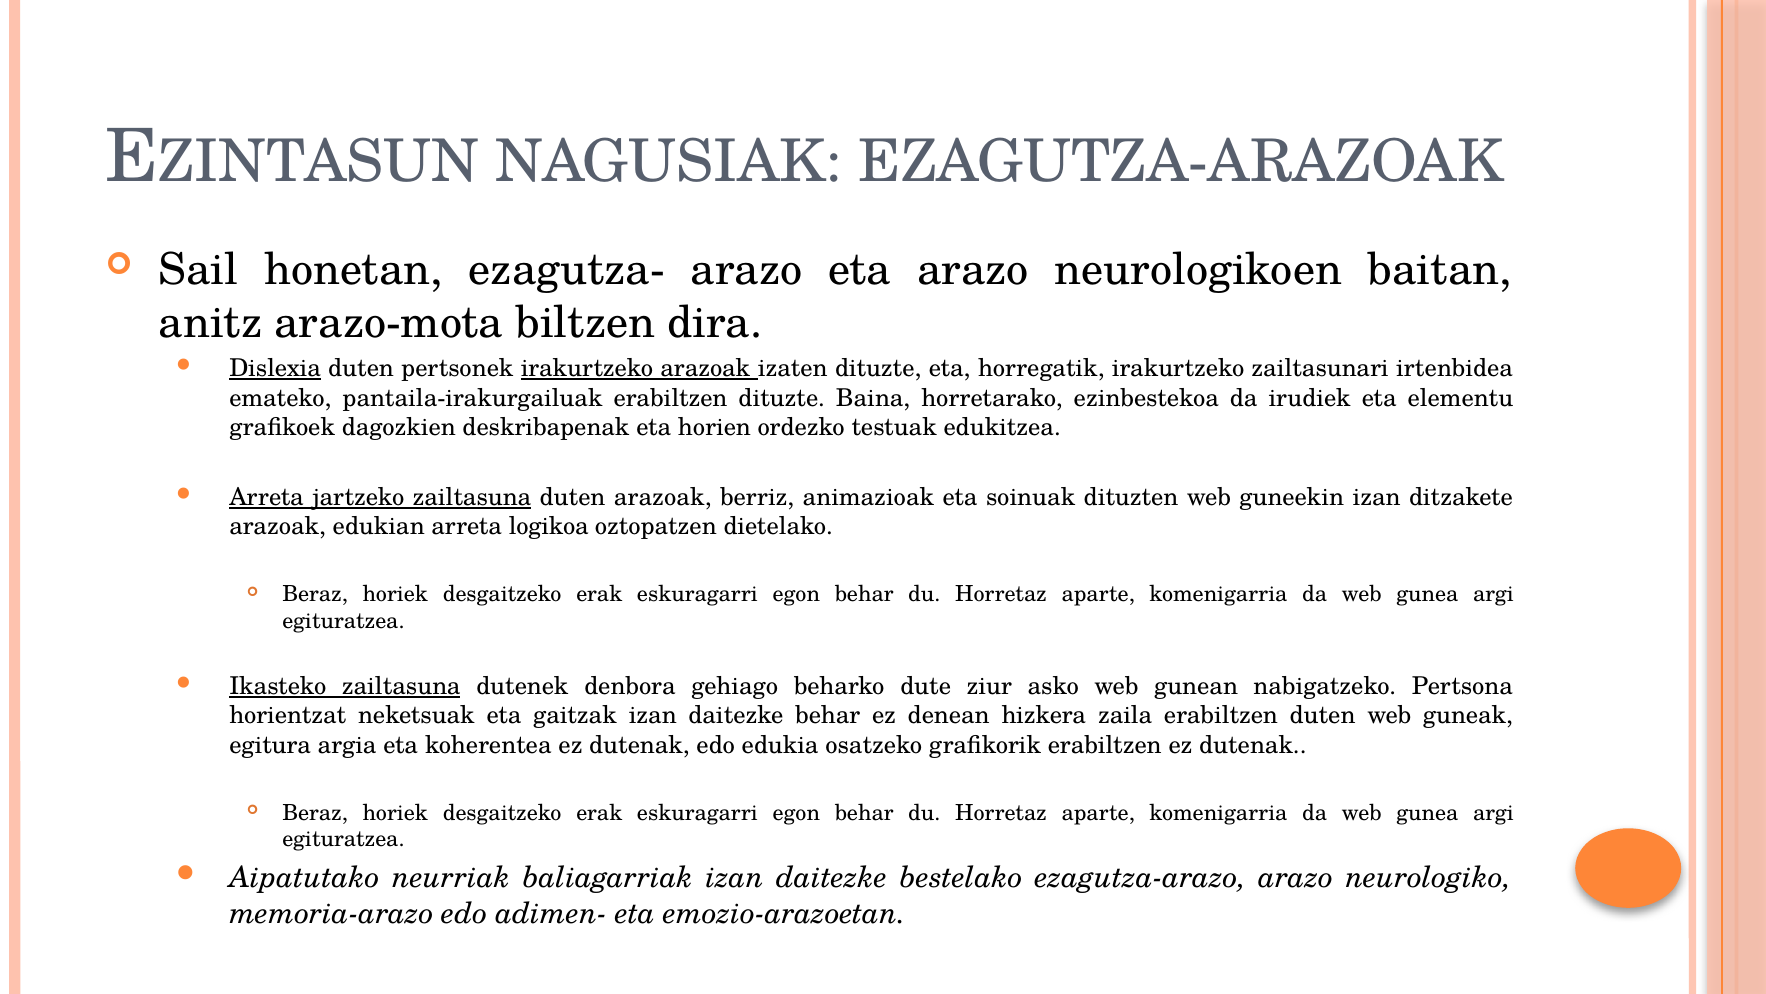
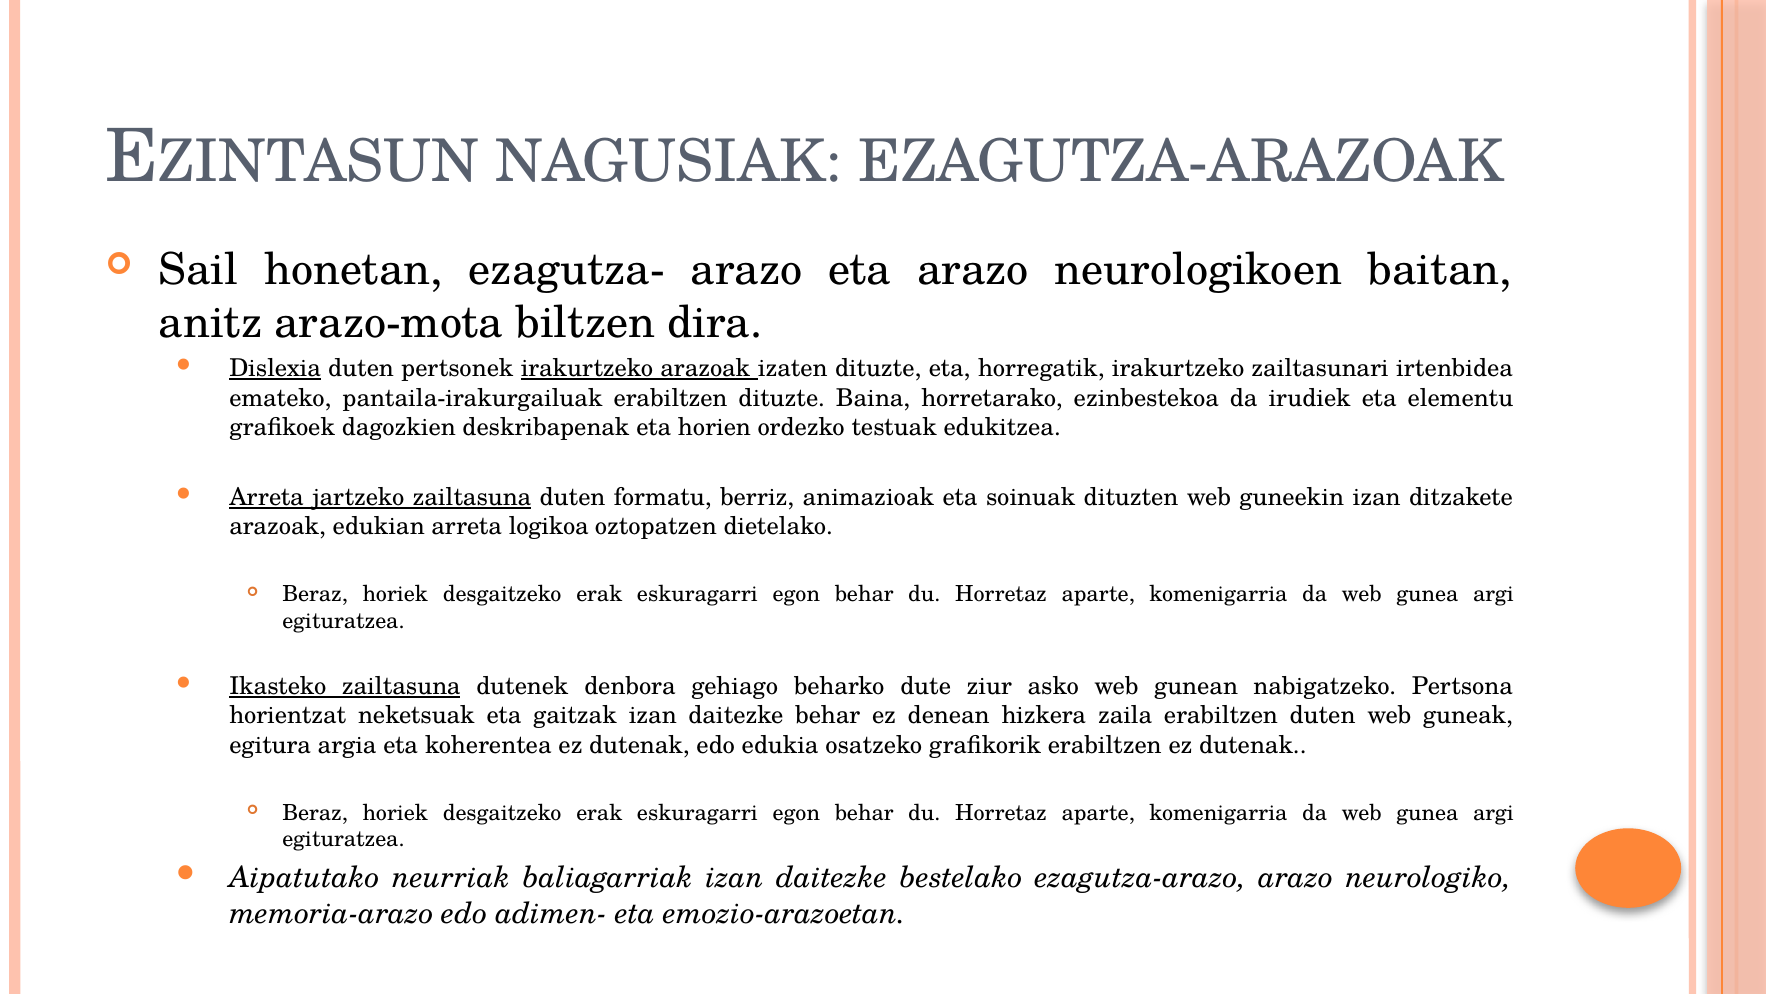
duten arazoak: arazoak -> formatu (663, 497)
